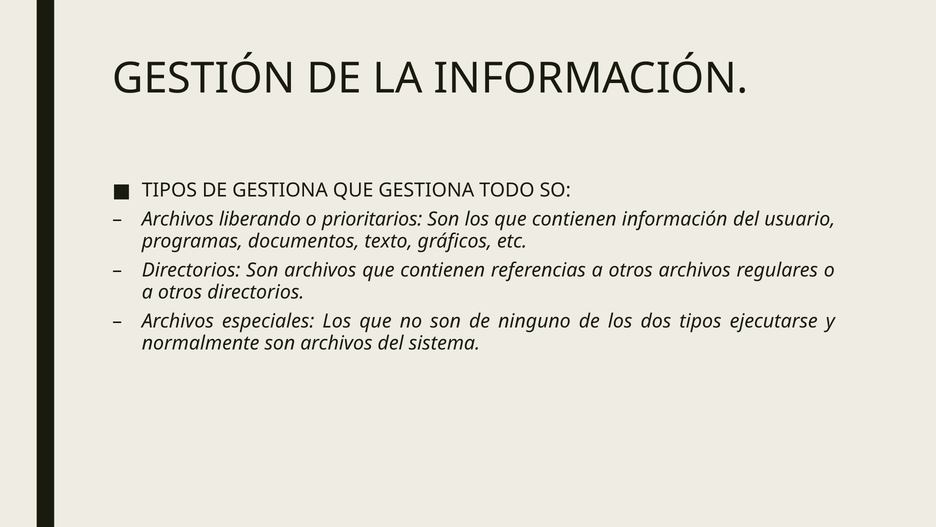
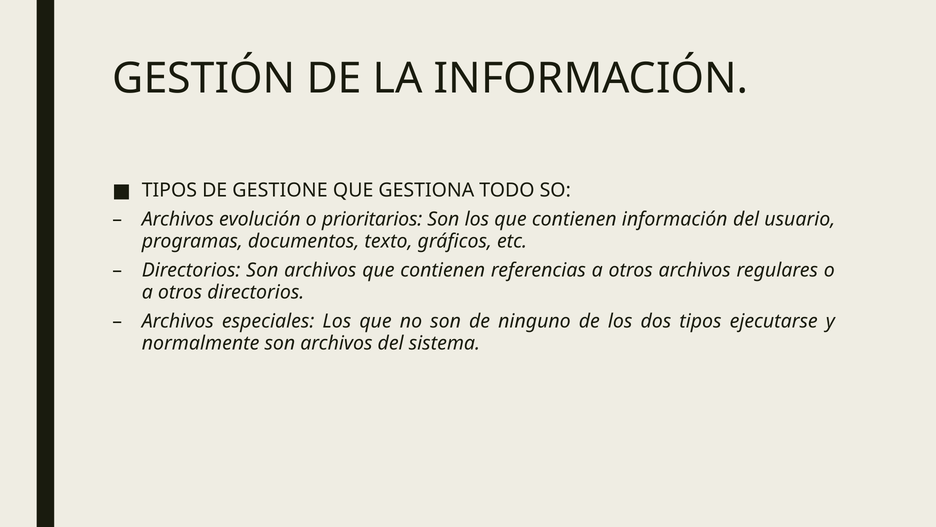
DE GESTIONA: GESTIONA -> GESTIONE (280, 190)
liberando: liberando -> evolución (260, 219)
